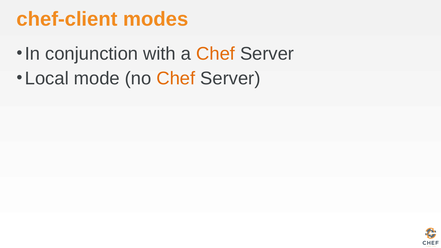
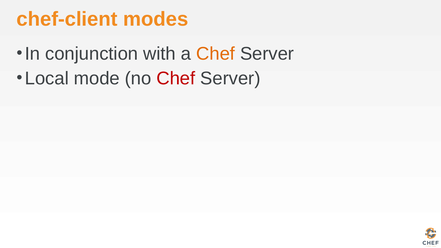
Chef colour: orange -> red (176, 78)
